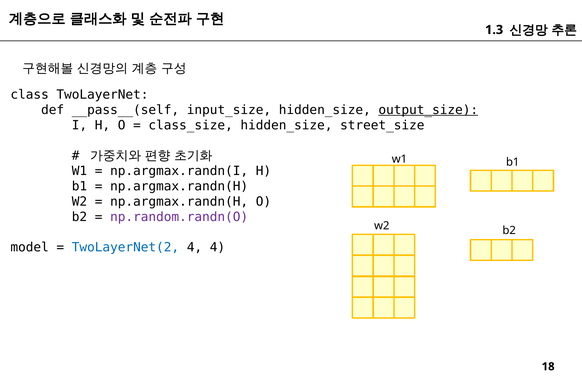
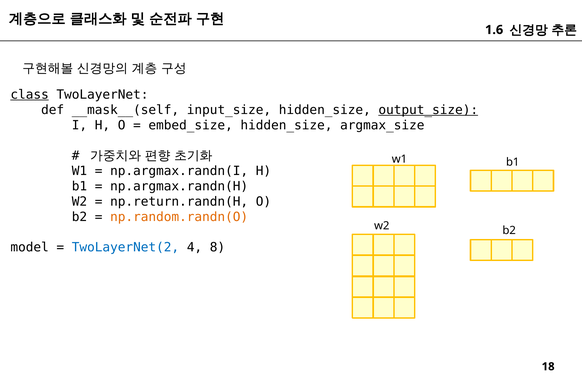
1.3: 1.3 -> 1.6 (494, 30)
class underline: none -> present (30, 95)
__pass__(self: __pass__(self -> __mask__(self (125, 110)
class_size: class_size -> embed_size (191, 125)
street_size: street_size -> argmax_size (382, 125)
np.argmax.randn(H: np.argmax.randn(H -> np.return.randn(H (179, 202)
np.random.randn(O colour: purple -> orange (179, 217)
4 4: 4 -> 8 (217, 248)
